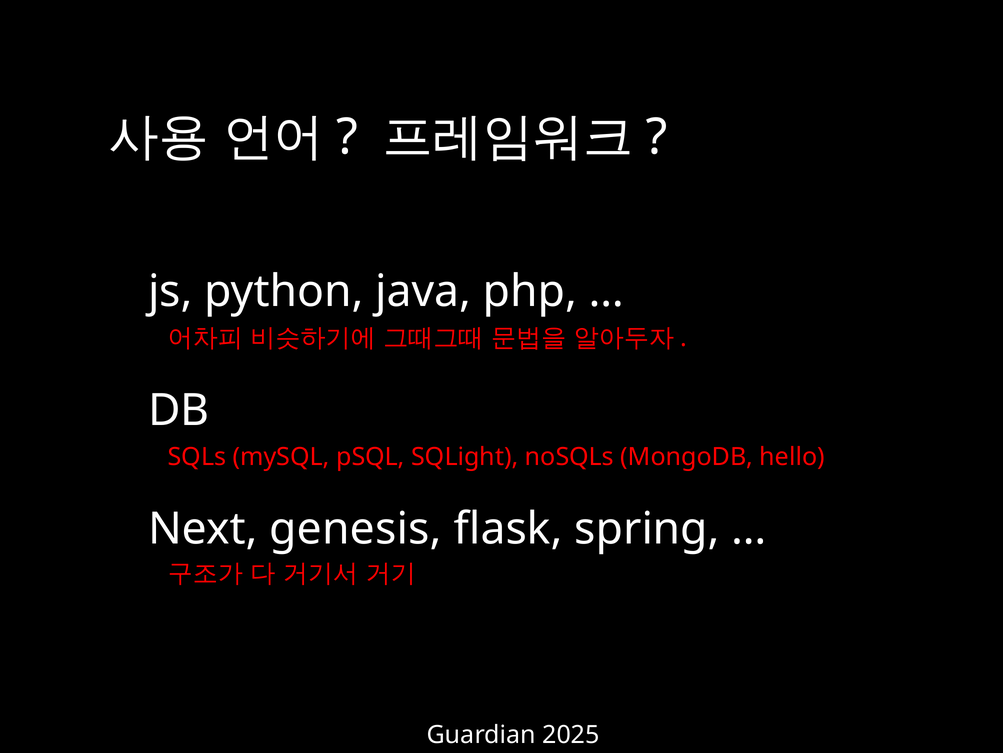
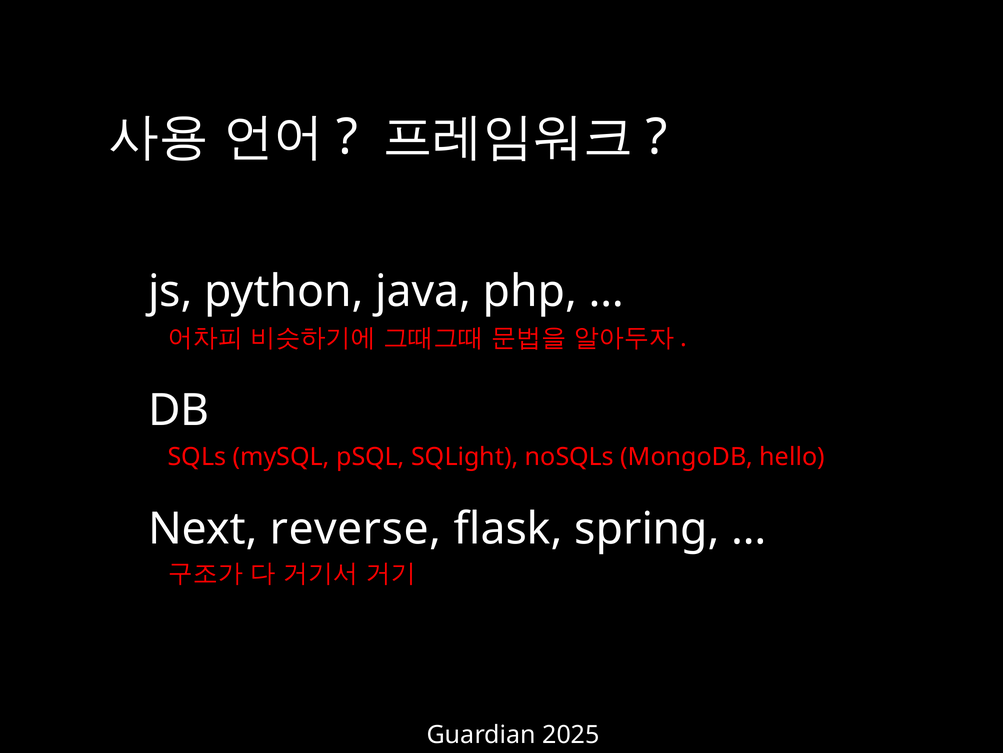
genesis: genesis -> reverse (355, 528)
